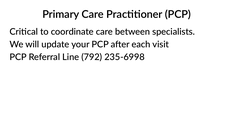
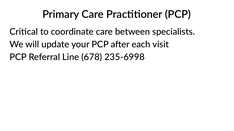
792: 792 -> 678 (92, 57)
